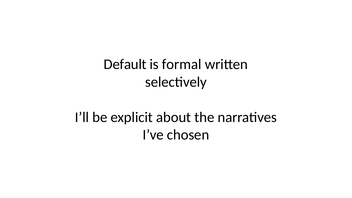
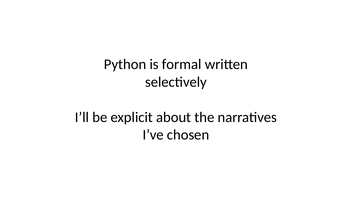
Default: Default -> Python (125, 64)
